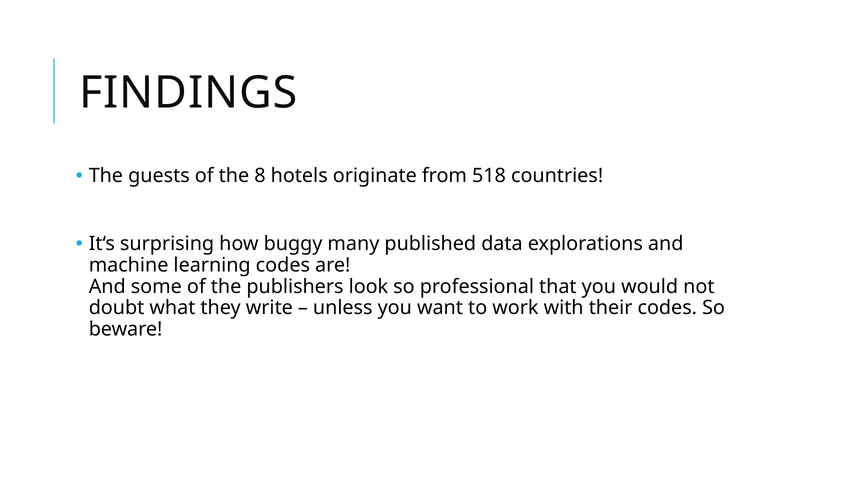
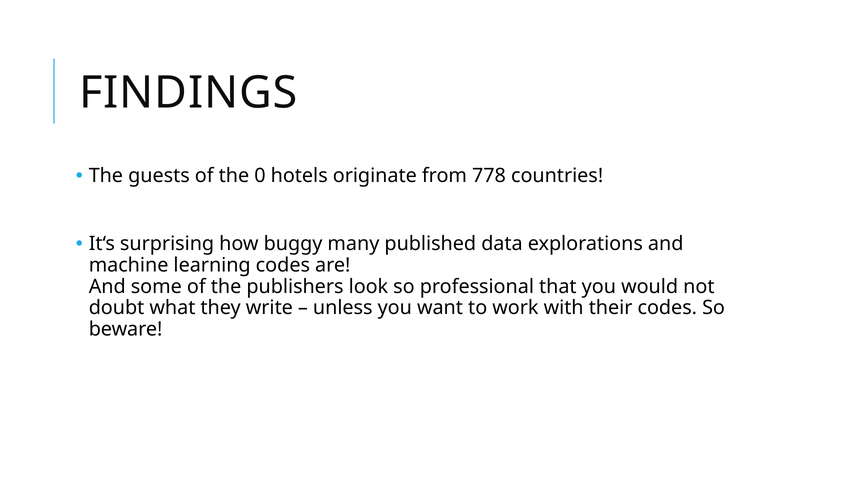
8: 8 -> 0 (260, 176)
518: 518 -> 778 (489, 176)
